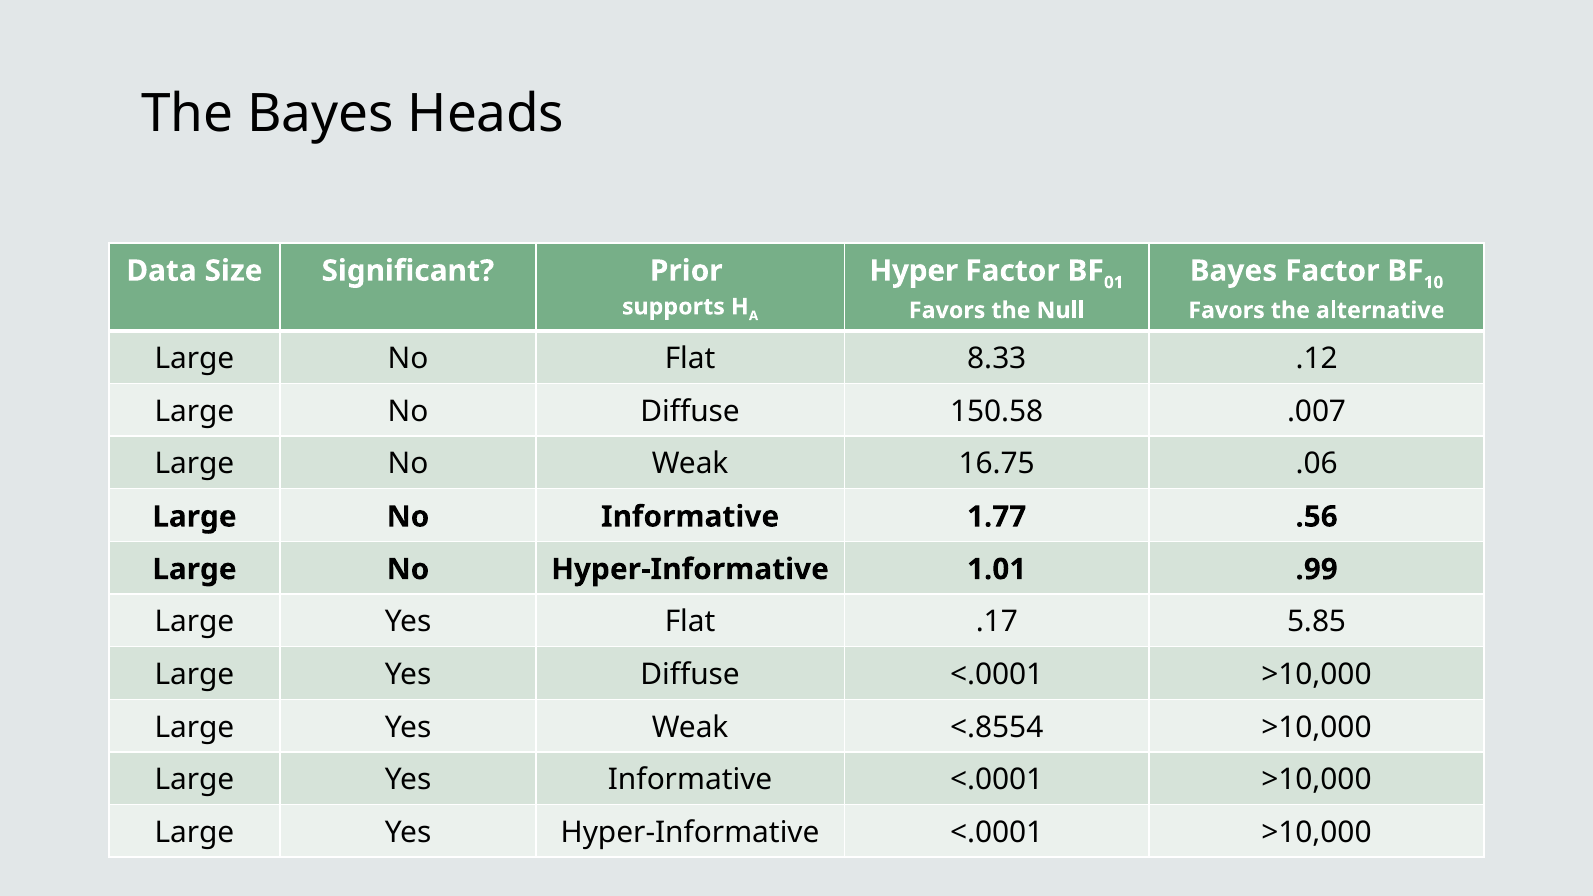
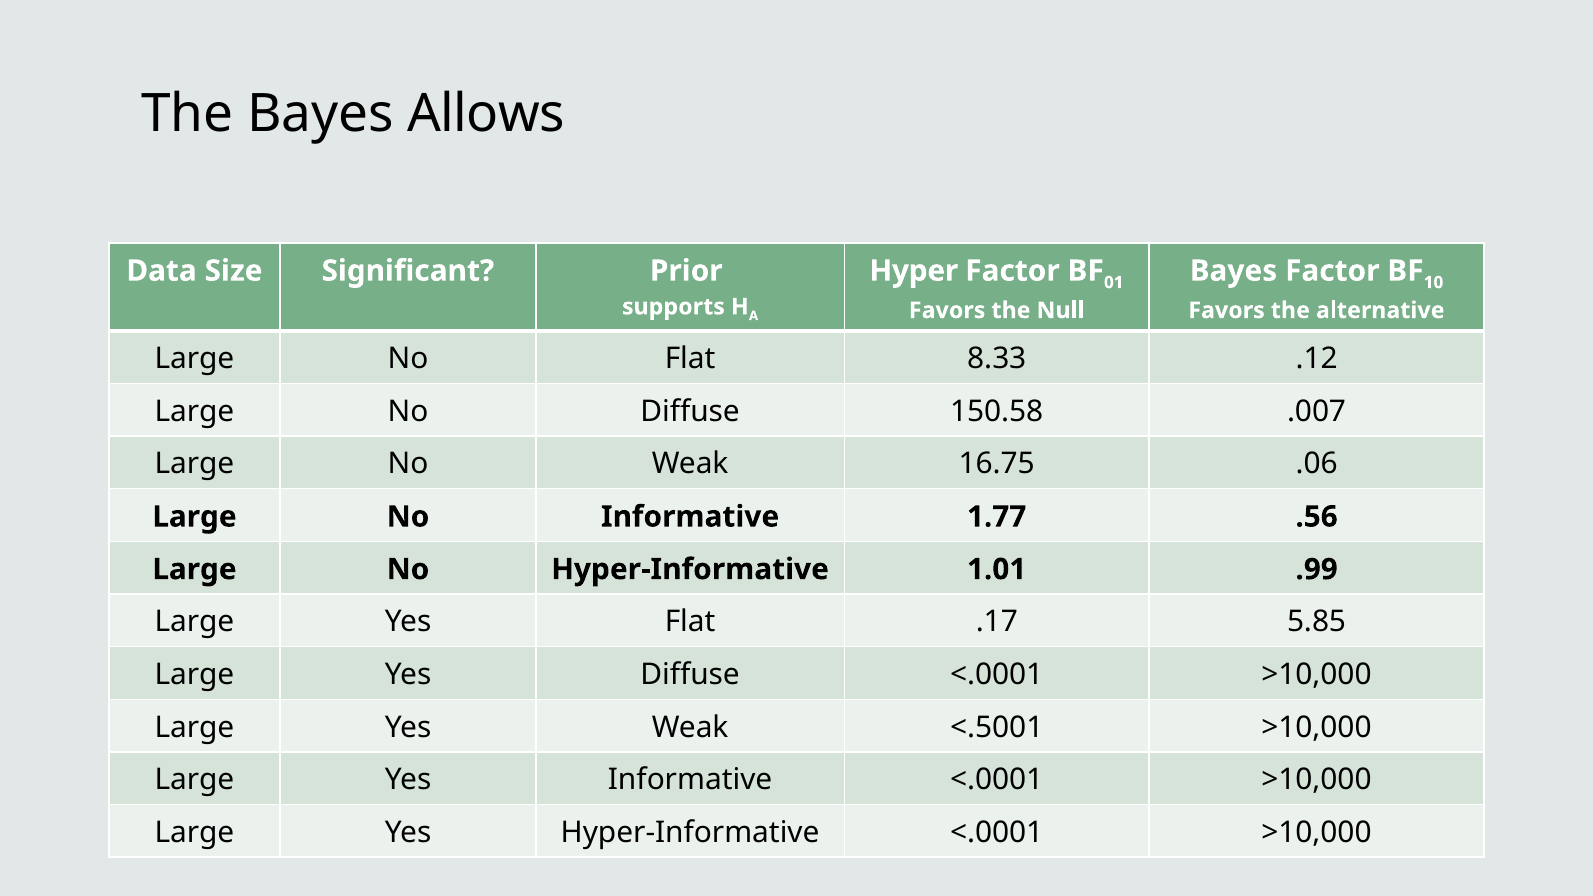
Heads: Heads -> Allows (486, 114)
<.8554: <.8554 -> <.5001 (997, 727)
